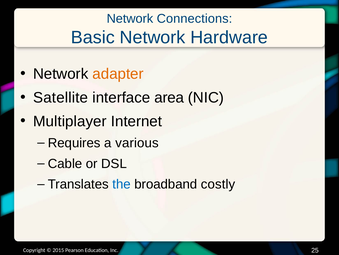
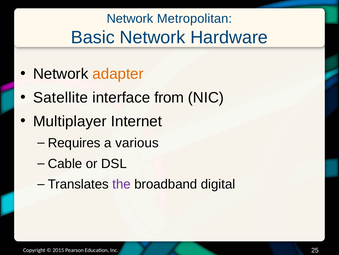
Connections: Connections -> Metropolitan (194, 19)
area: area -> from (169, 97)
the colour: blue -> purple (122, 184)
costly: costly -> digital (218, 184)
